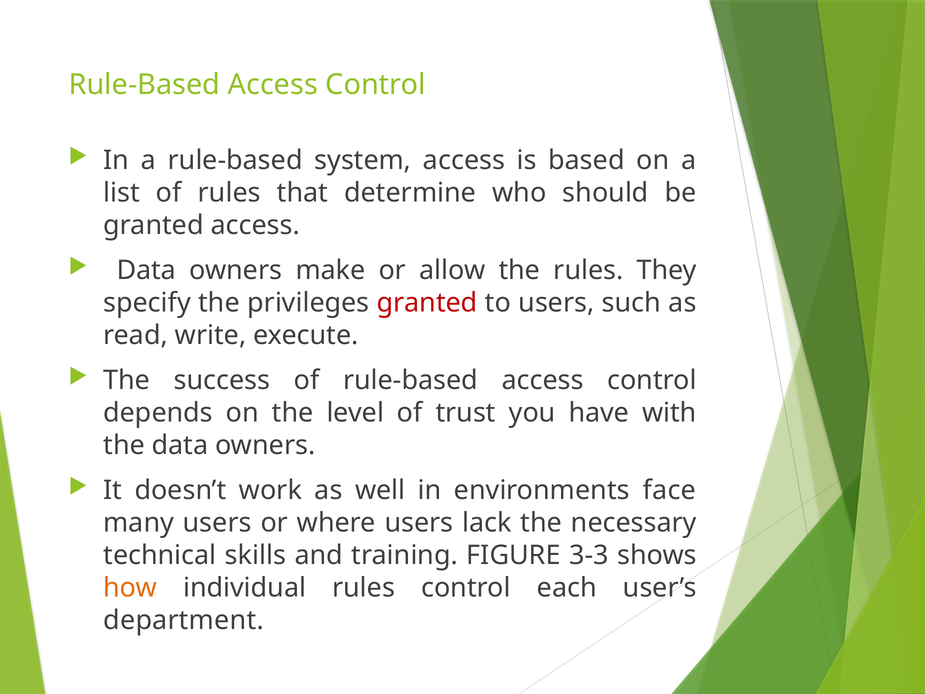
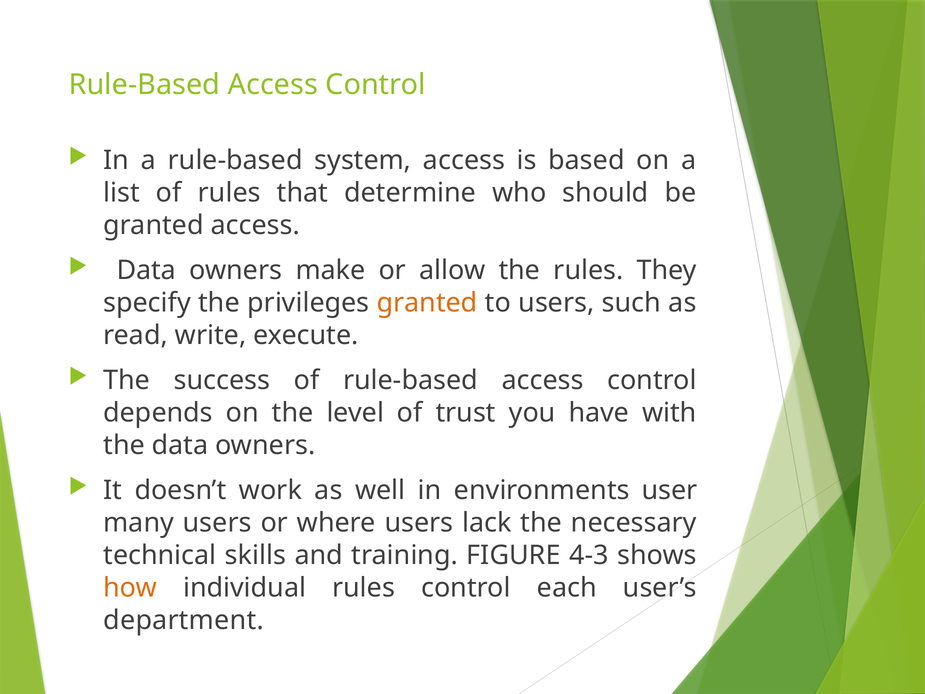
granted colour: red -> orange (427, 303)
face: face -> user (670, 490)
3-3: 3-3 -> 4-3 (589, 555)
